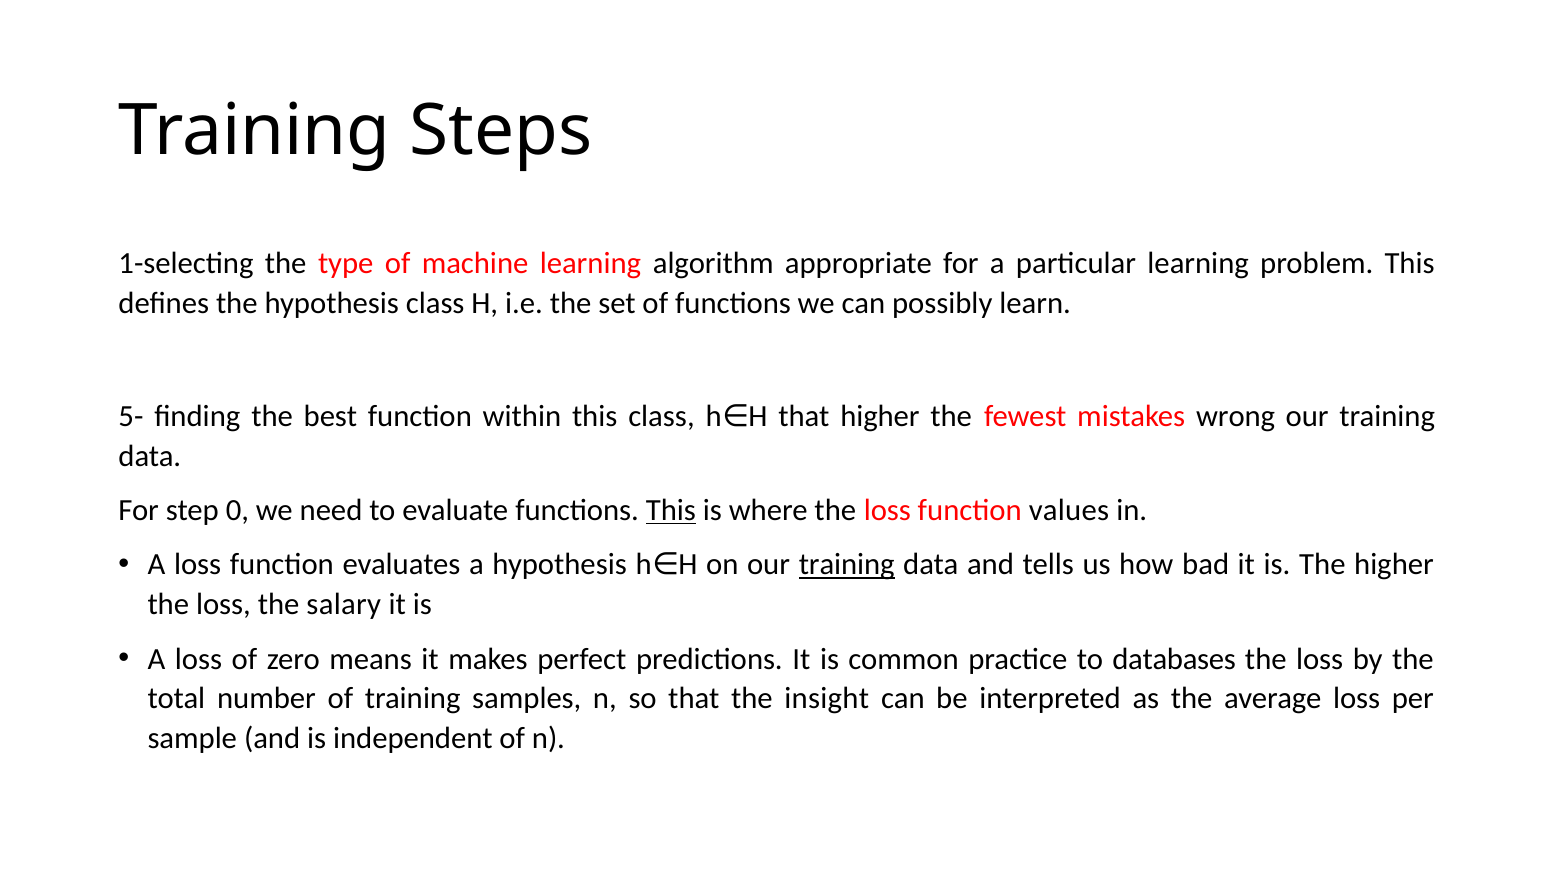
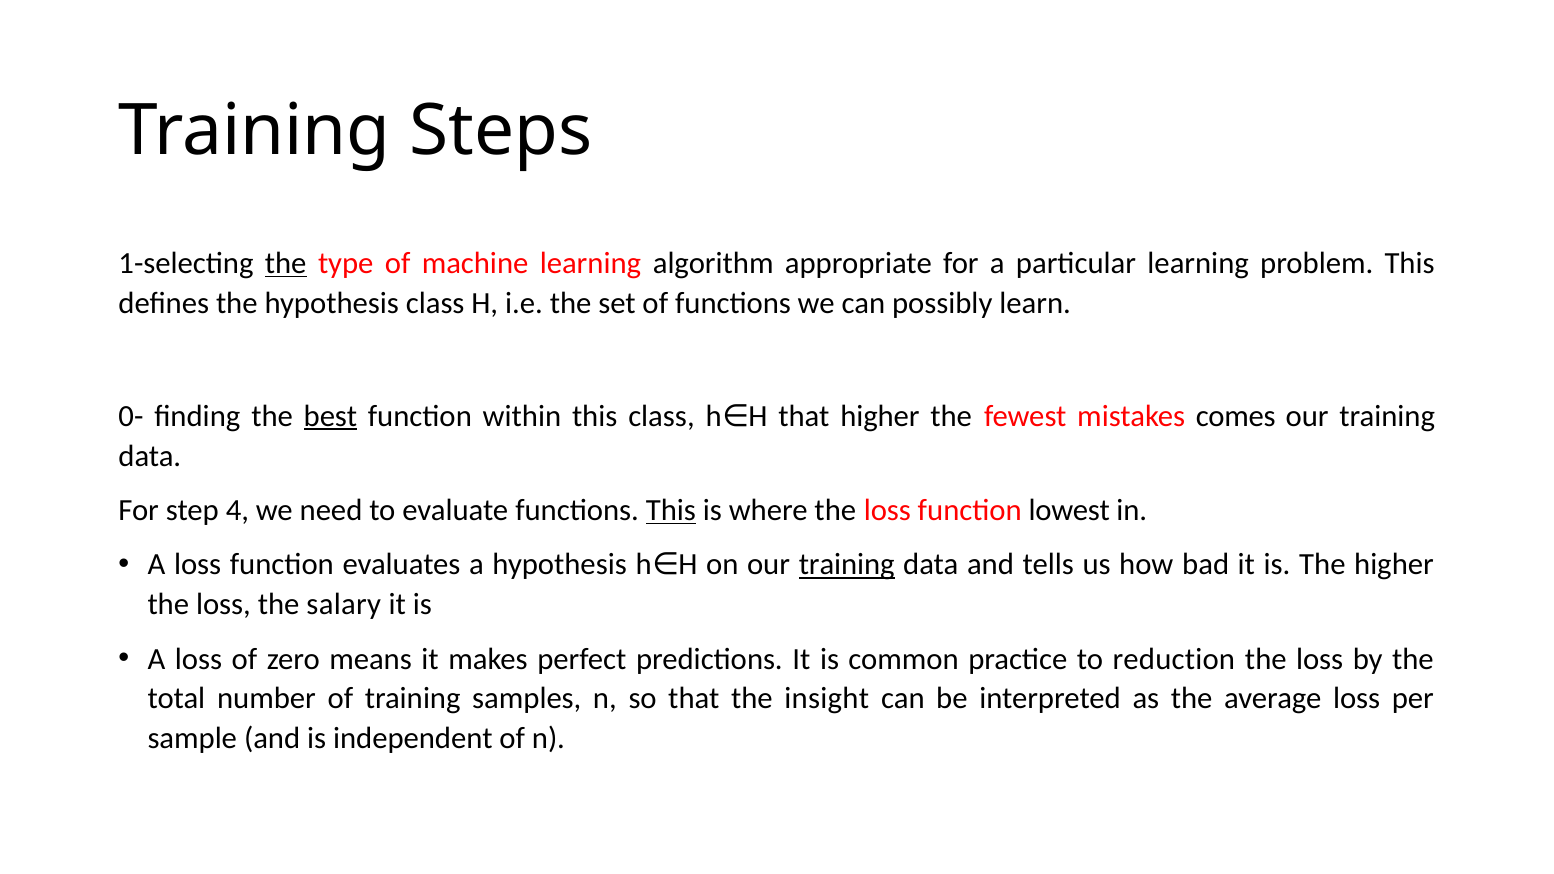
the underline: none -> present (286, 263)
wrong: wrong -> comes (1236, 416)
5-: 5- -> 0- (131, 416)
best underline: none -> present (330, 416)
0: 0 -> 4 (237, 510)
values: values -> lowest (1069, 510)
databases: databases -> reduction (1174, 659)
